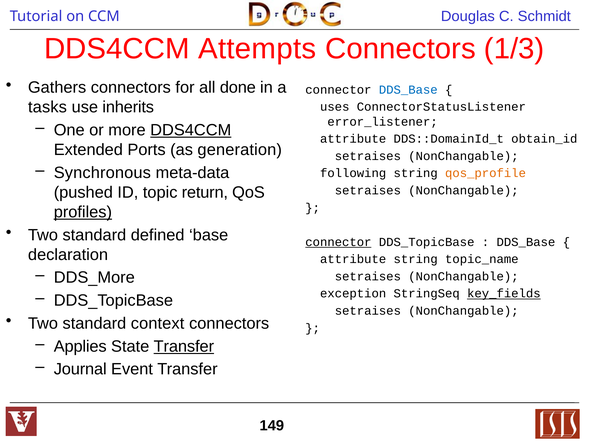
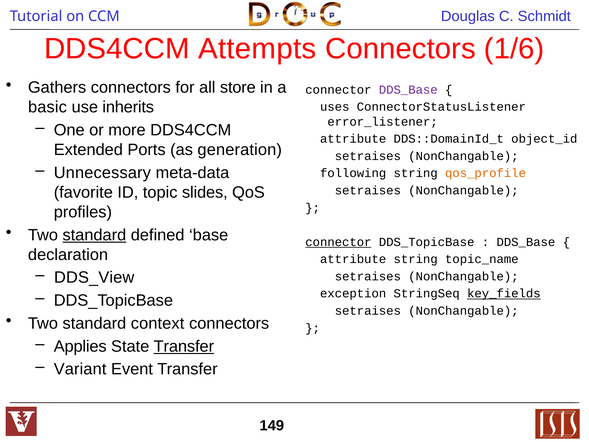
1/3: 1/3 -> 1/6 (514, 49)
done: done -> store (238, 88)
DDS_Base colour: blue -> purple (408, 90)
tasks: tasks -> basic (47, 107)
DDS4CCM underline: present -> none (191, 130)
obtain_id: obtain_id -> object_id (544, 139)
Synchronous: Synchronous -> Unnecessary (102, 173)
pushed: pushed -> favorite (83, 192)
return: return -> slides (205, 192)
profiles underline: present -> none (83, 212)
standard underline: none -> present (94, 235)
DDS_More: DDS_More -> DDS_View (94, 277)
Journal: Journal -> Variant (80, 369)
